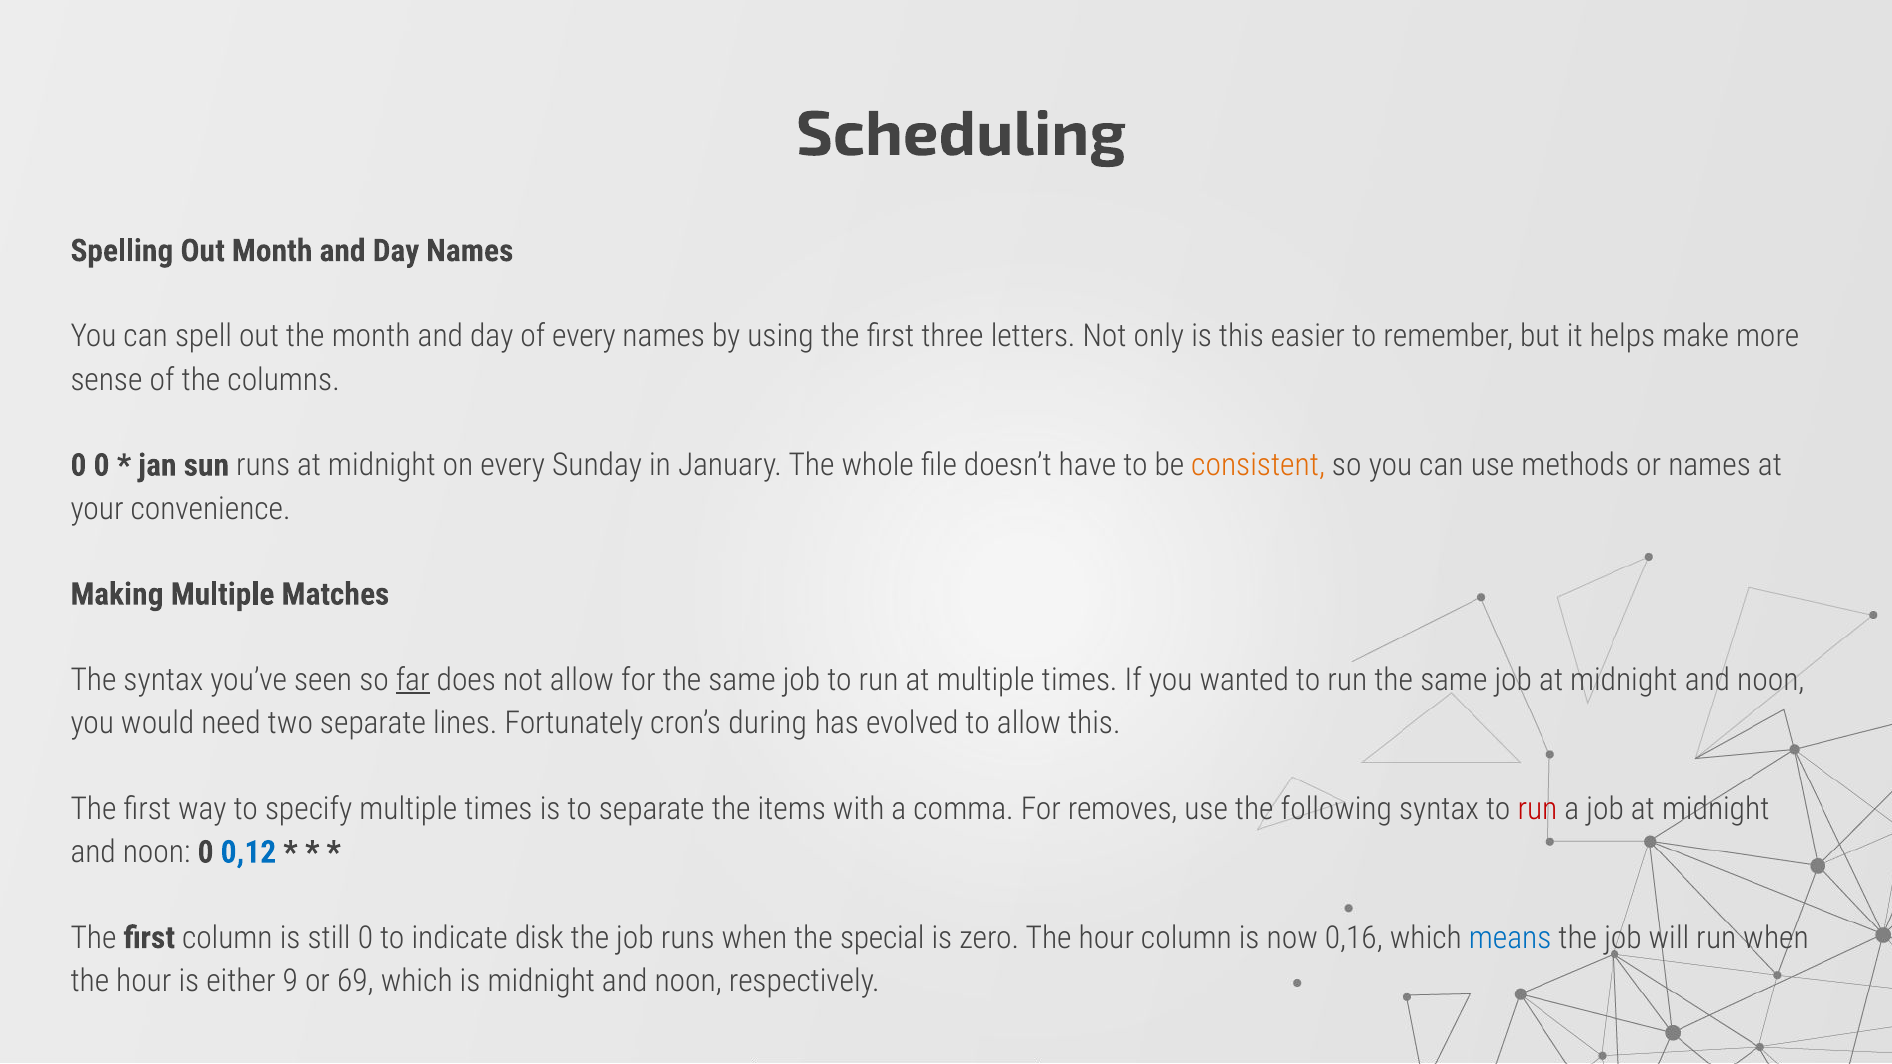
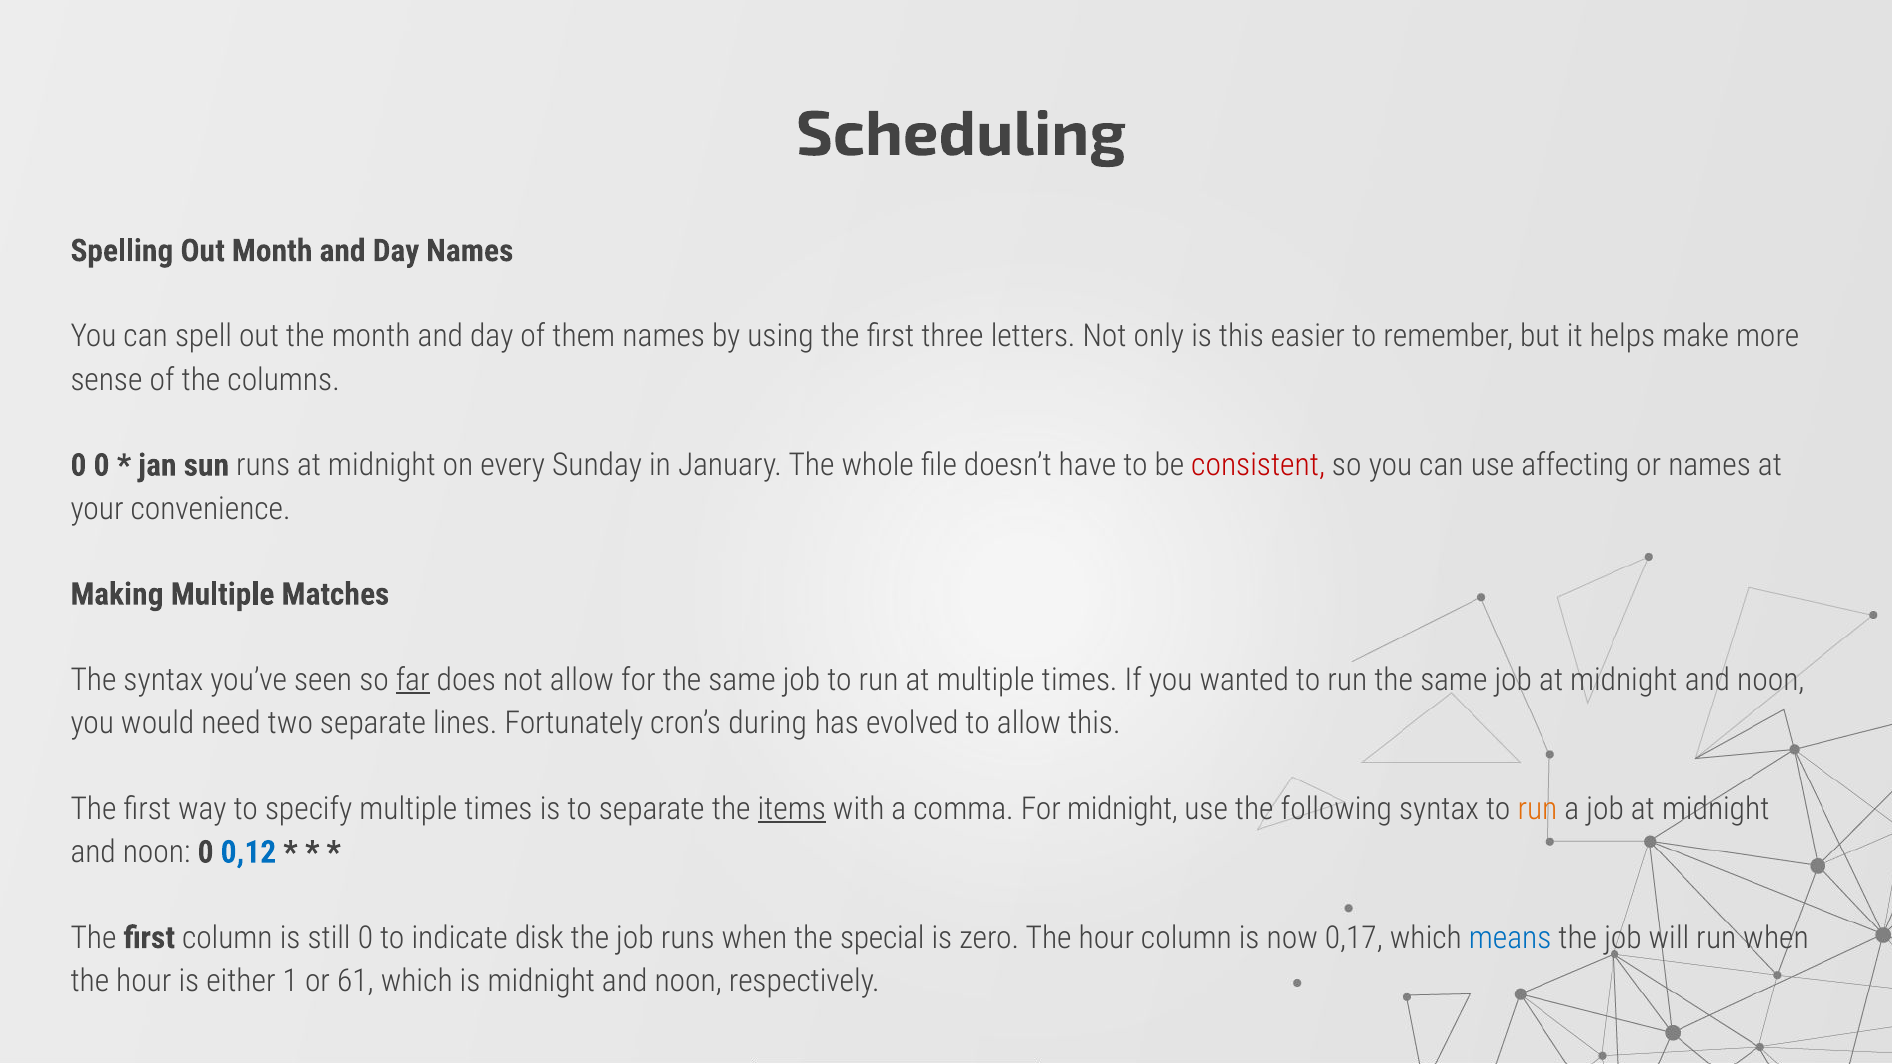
of every: every -> them (584, 336)
consistent colour: orange -> red (1258, 465)
methods: methods -> affecting (1575, 465)
items underline: none -> present (792, 809)
For removes: removes -> midnight (1123, 809)
run colour: red -> orange (1537, 809)
0,16: 0,16 -> 0,17 (1354, 938)
9: 9 -> 1 (290, 981)
69: 69 -> 61 (355, 981)
